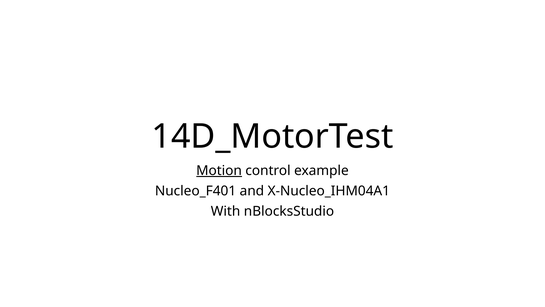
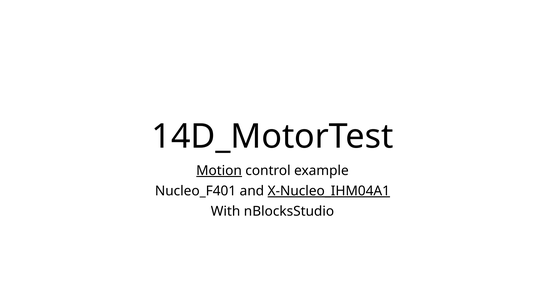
X-Nucleo_IHM04A1 underline: none -> present (329, 191)
